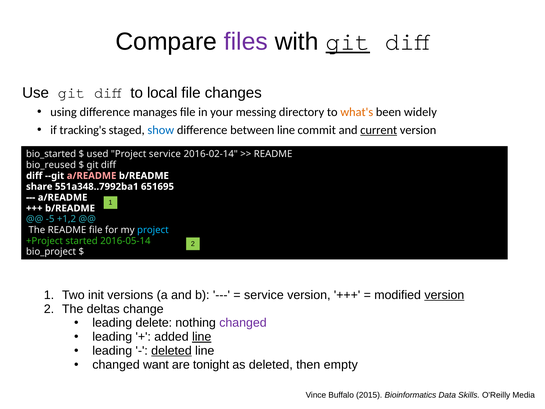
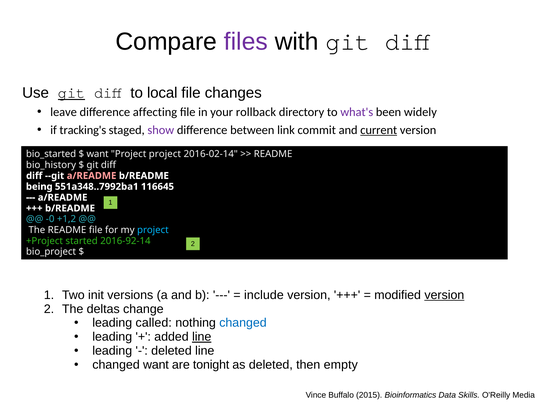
git underline: present -> none (348, 42)
git underline: none -> present (72, 93)
using: using -> leave (64, 112)
manages: manages -> affecting (155, 112)
messing: messing -> rollback (256, 112)
what's colour: orange -> purple (357, 112)
show colour: blue -> purple (161, 130)
between line: line -> link (286, 130)
used: used -> want (98, 154)
Project service: service -> project (165, 154)
bio_reused: bio_reused -> bio_history (51, 165)
share: share -> being (39, 186)
651695: 651695 -> 116645 (157, 186)
-5: -5 -> -0 (50, 219)
2016-05-14: 2016-05-14 -> 2016-92-14 (125, 241)
service: service -> include (264, 295)
delete: delete -> called (154, 323)
changed colour: purple -> blue (243, 323)
deleted underline: present -> none (171, 351)
